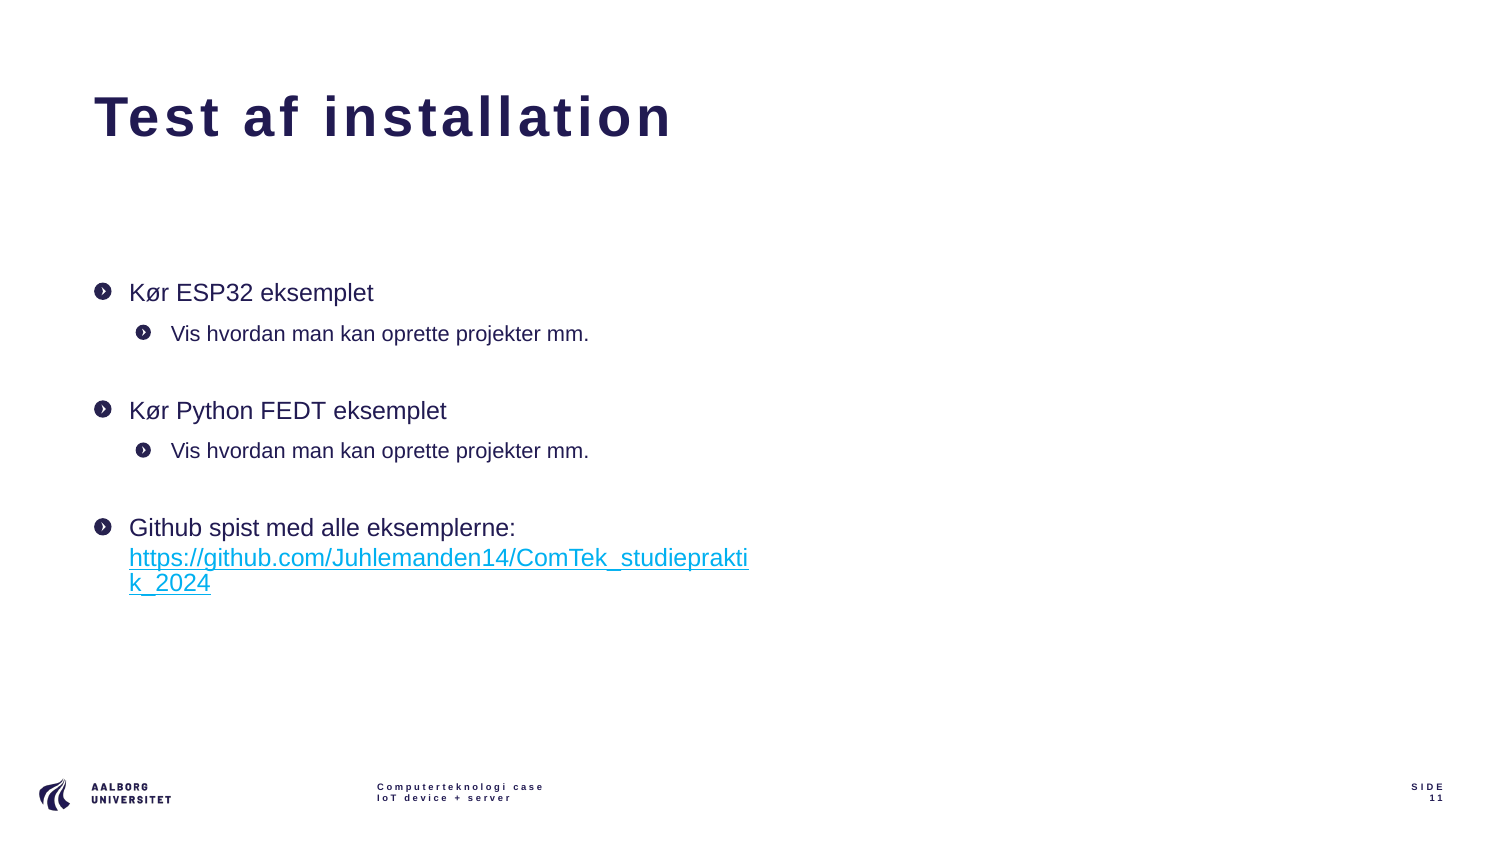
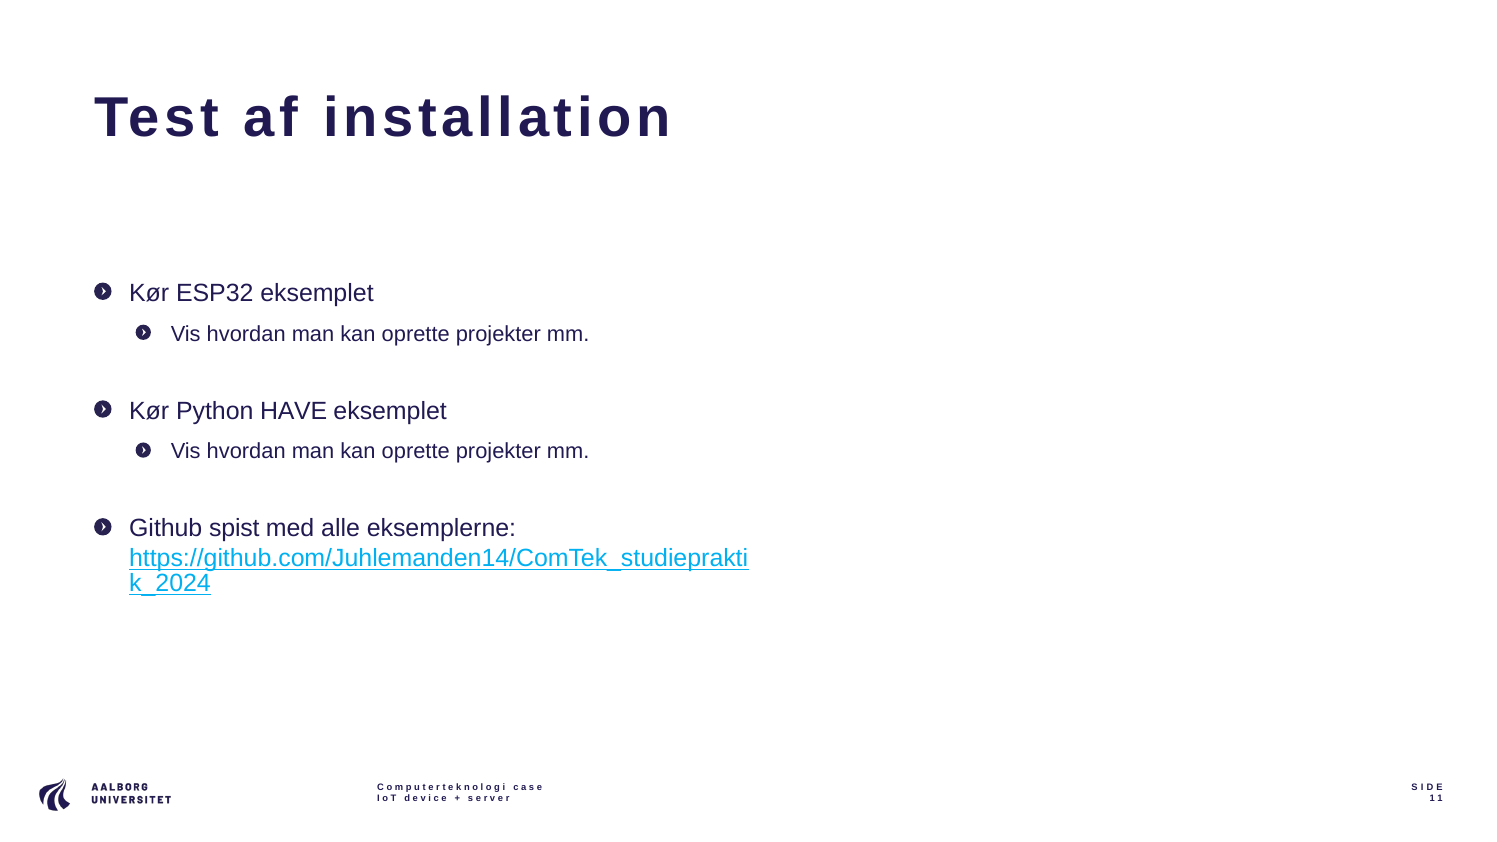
FEDT: FEDT -> HAVE (294, 411)
